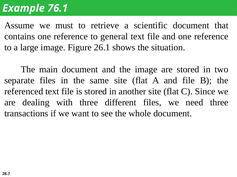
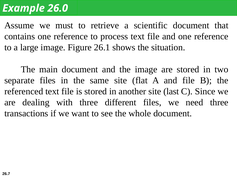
76.1: 76.1 -> 26.0 (58, 8)
general: general -> process (114, 36)
another site flat: flat -> last (171, 92)
